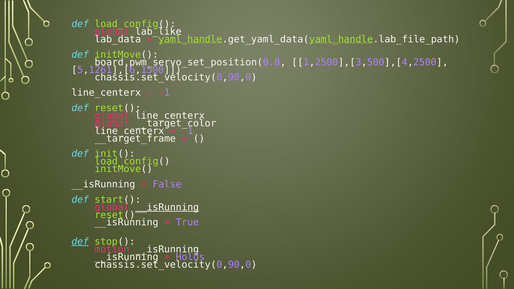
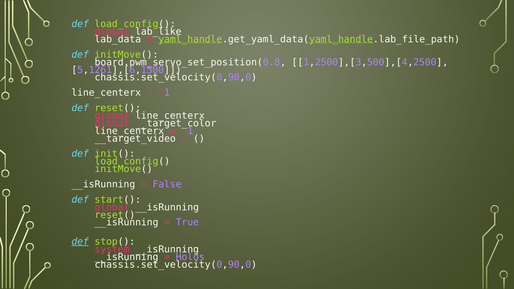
__target_frame: __target_frame -> __target_video (135, 139)
__isRunning underline: present -> none (167, 207)
motion: motion -> system (112, 249)
